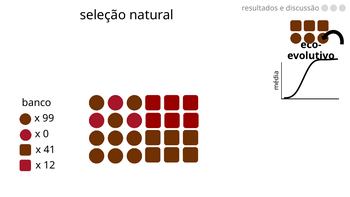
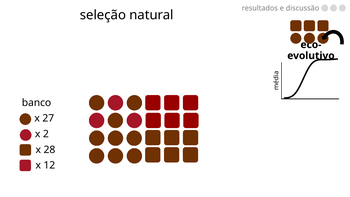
99: 99 -> 27 (48, 118)
0: 0 -> 2 (46, 134)
41: 41 -> 28 (49, 150)
